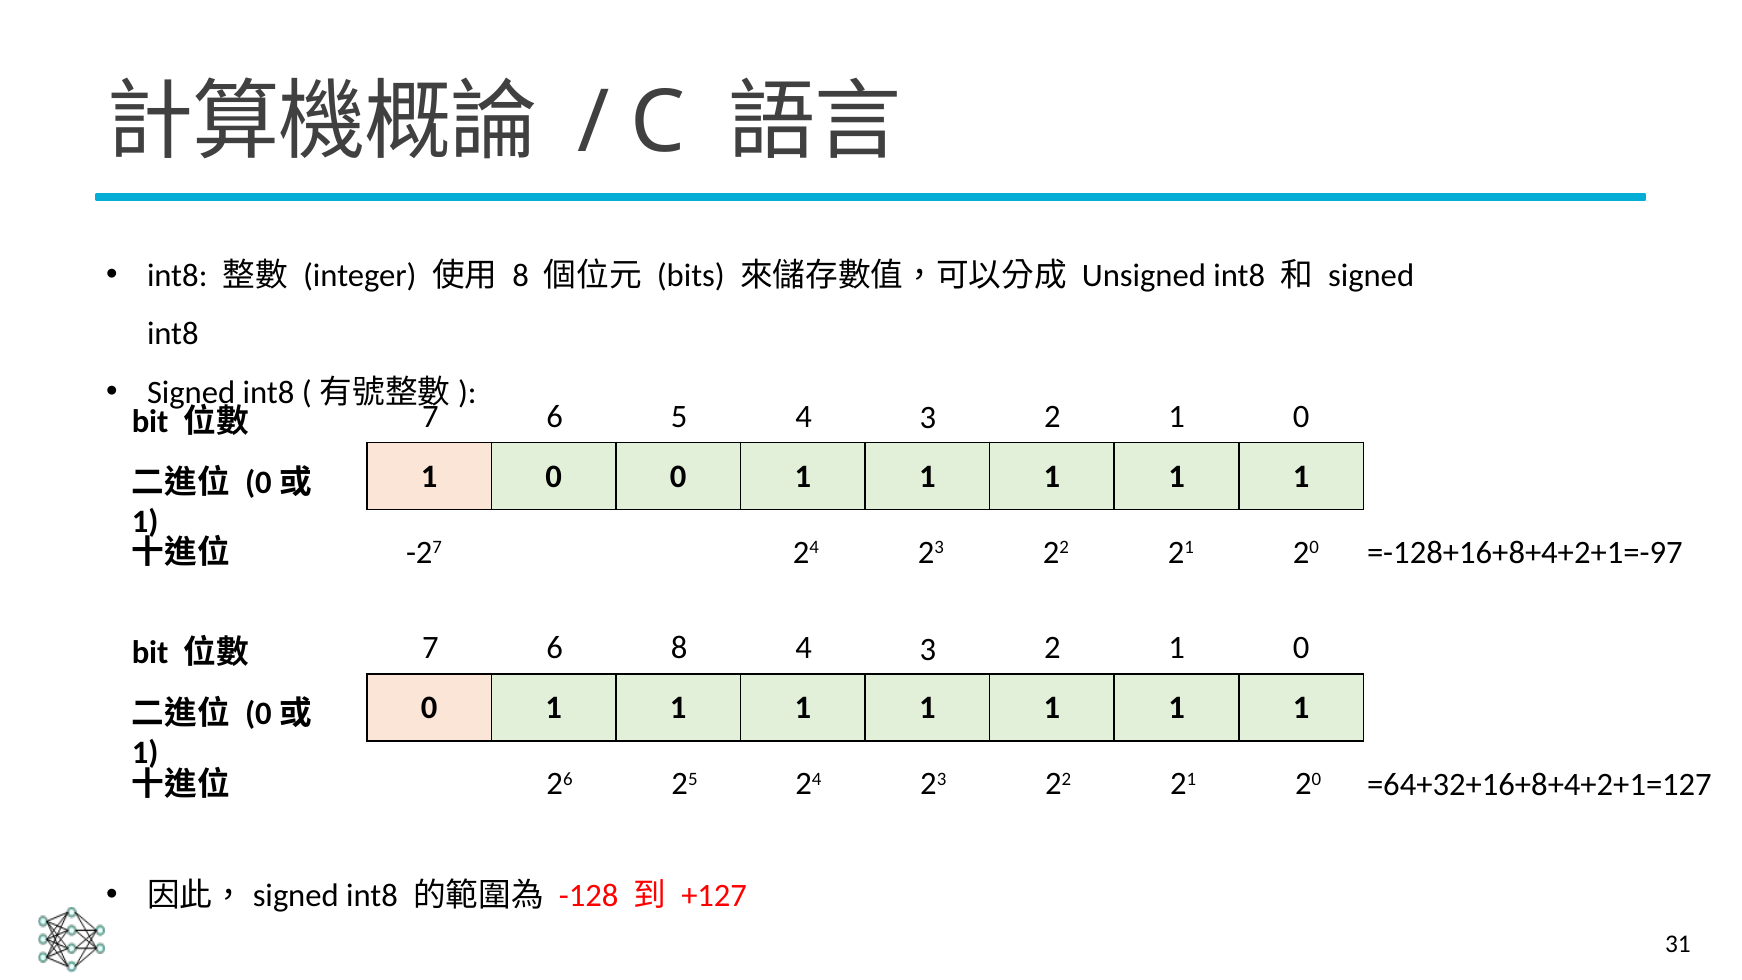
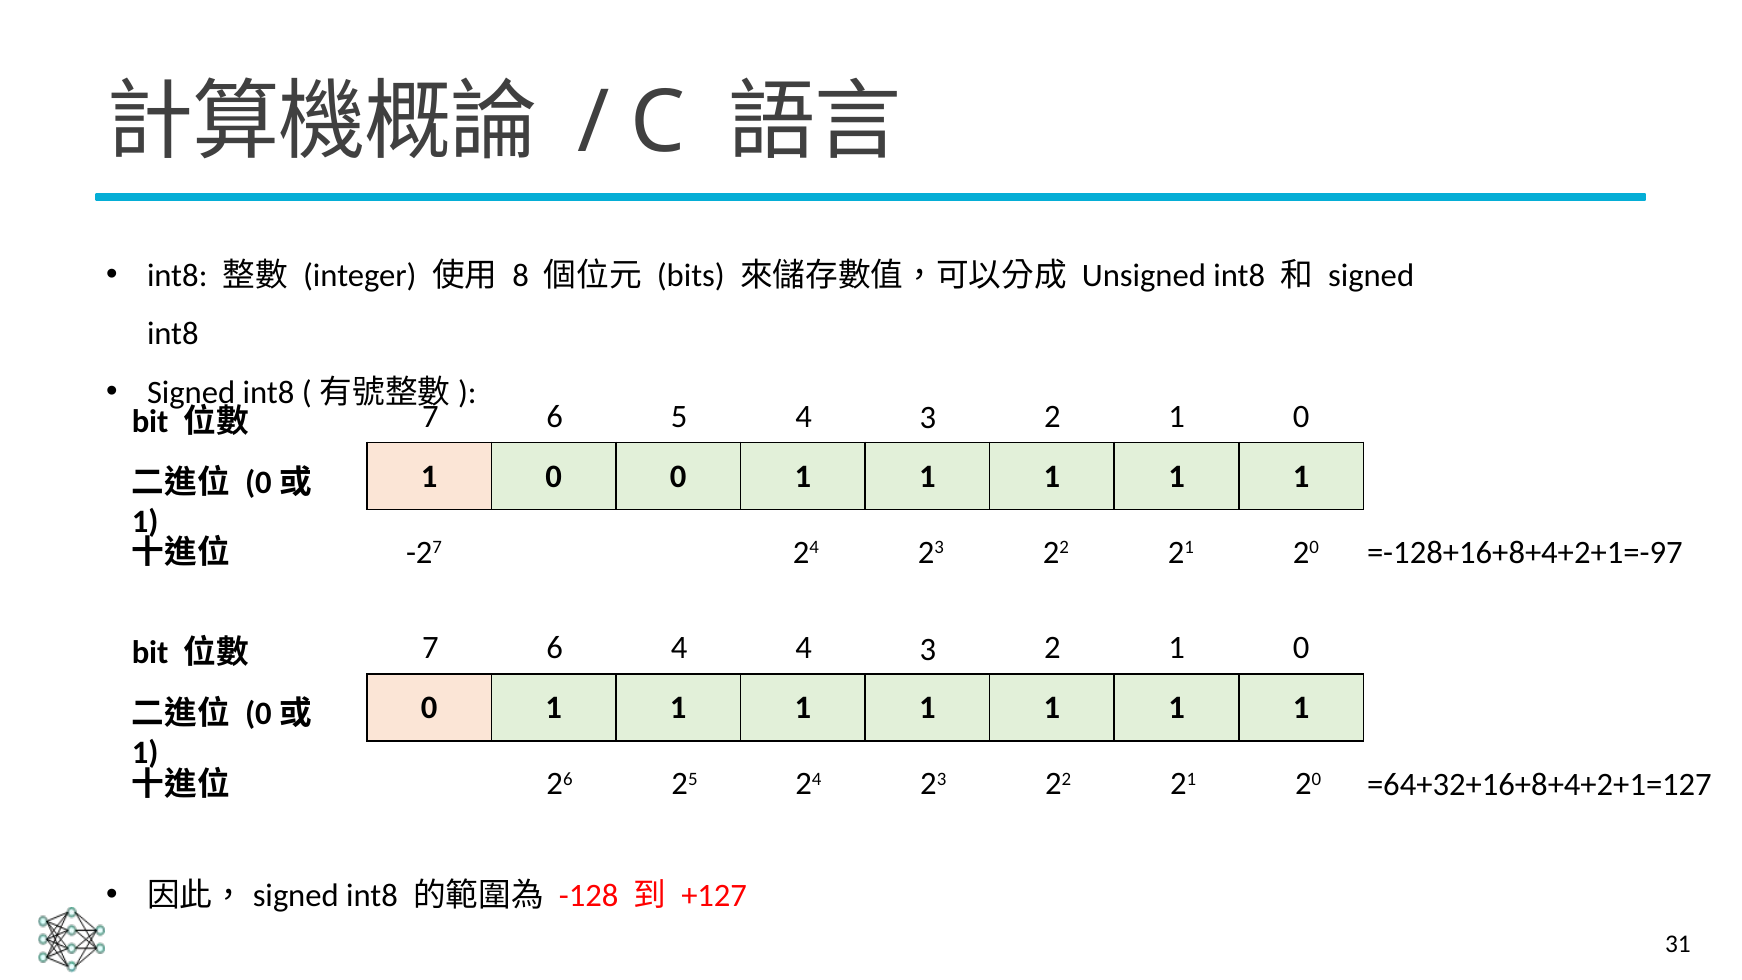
6 8: 8 -> 4 (679, 648)
